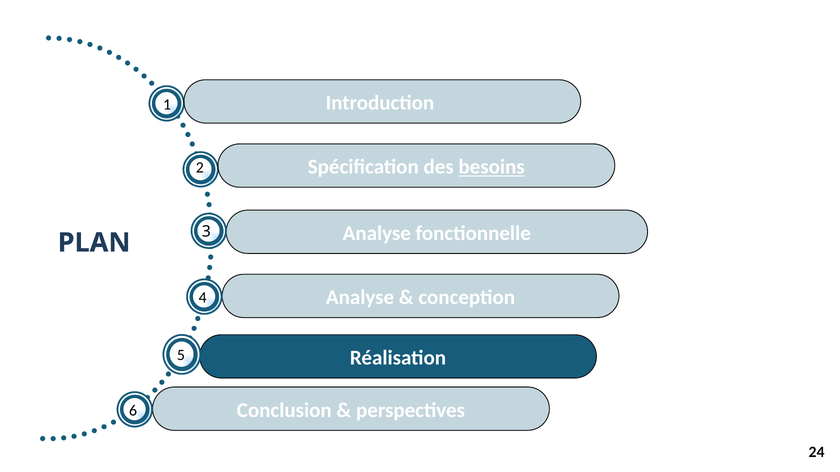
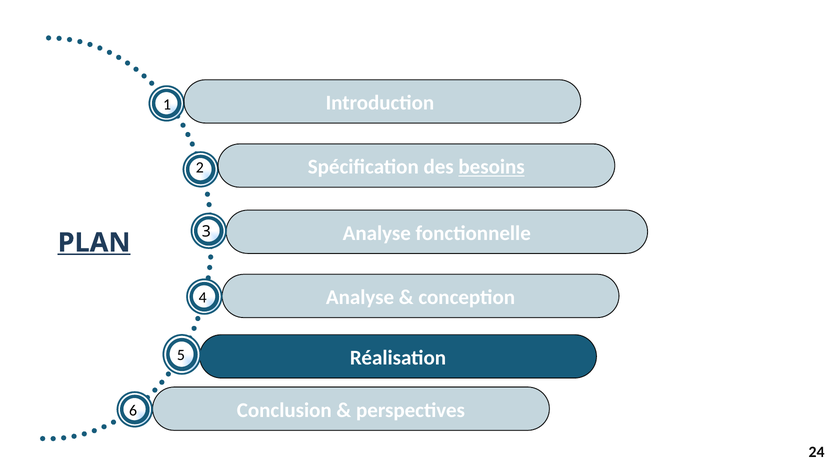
PLAN underline: none -> present (94, 243)
